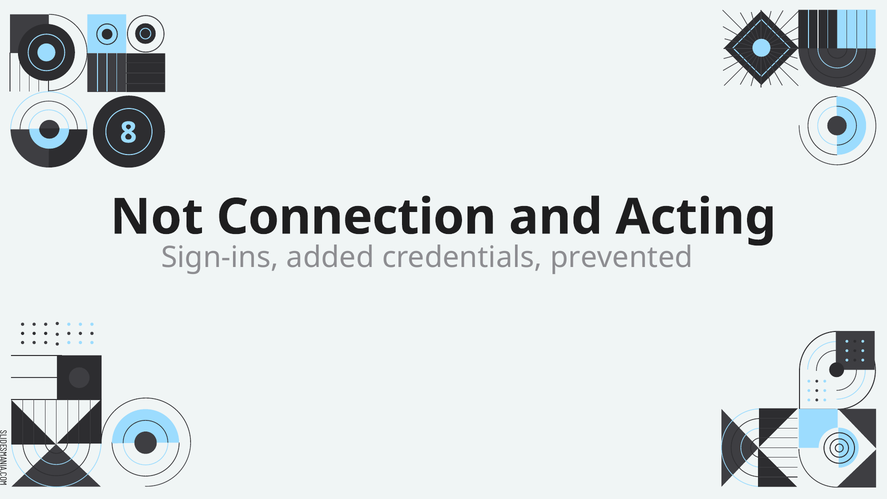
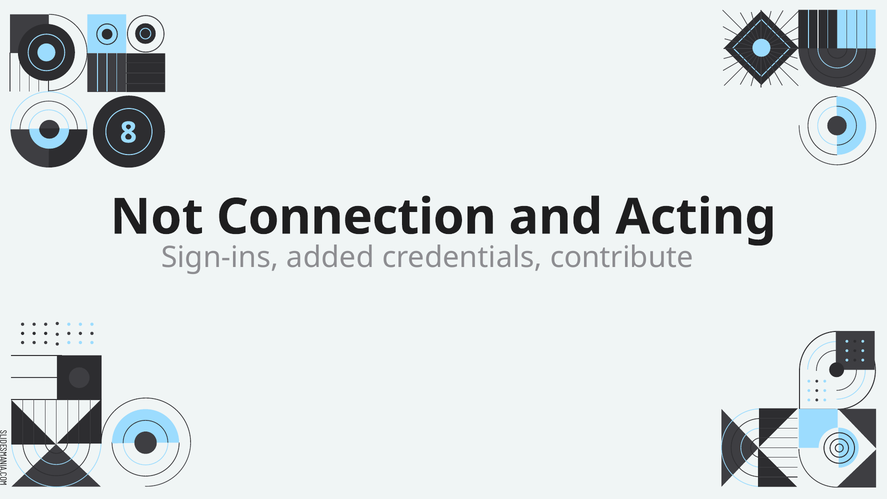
prevented: prevented -> contribute (622, 258)
